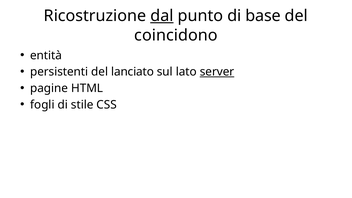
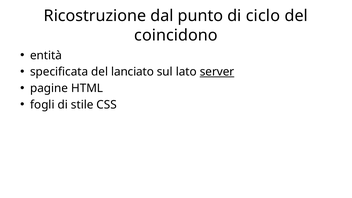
dal underline: present -> none (162, 16)
base: base -> ciclo (263, 16)
persistenti: persistenti -> specificata (59, 72)
